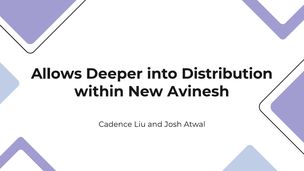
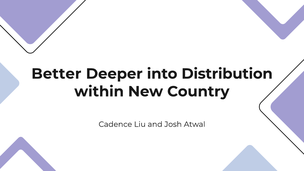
Allows: Allows -> Better (56, 74)
Avinesh: Avinesh -> Country (198, 92)
